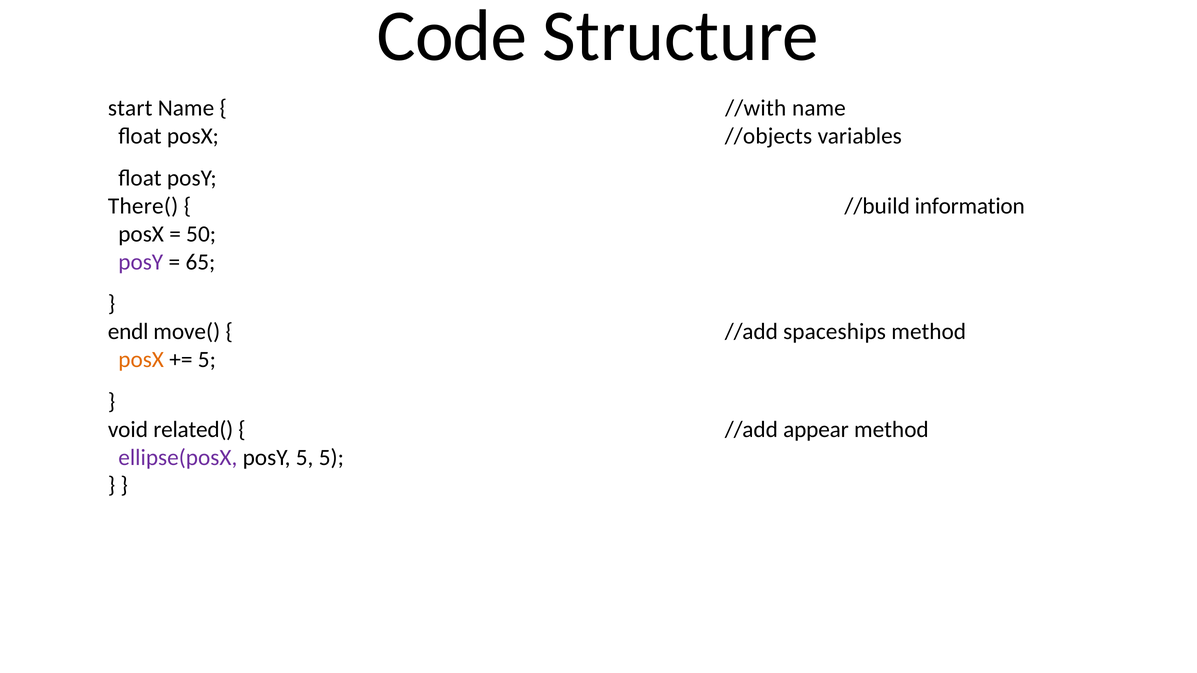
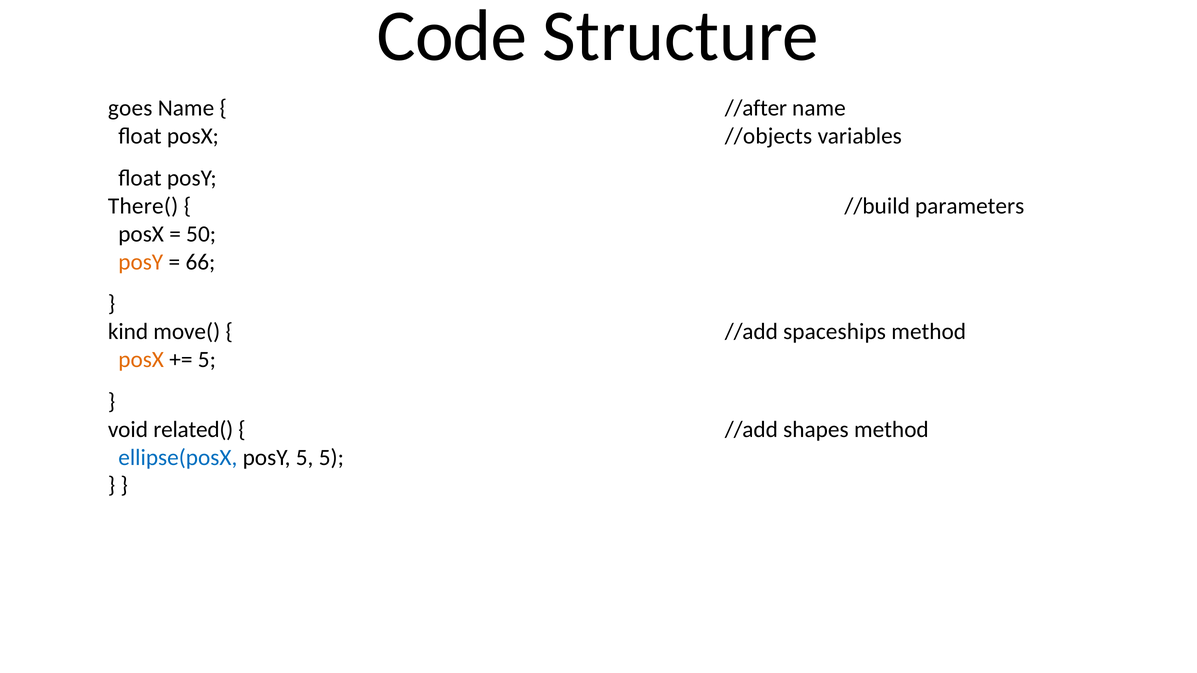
start: start -> goes (130, 108)
//with: //with -> //after (756, 108)
information: information -> parameters (970, 206)
posY colour: purple -> orange (141, 262)
65: 65 -> 66 (200, 262)
endl: endl -> kind (128, 332)
appear: appear -> shapes (816, 430)
ellipse(posX colour: purple -> blue (178, 458)
